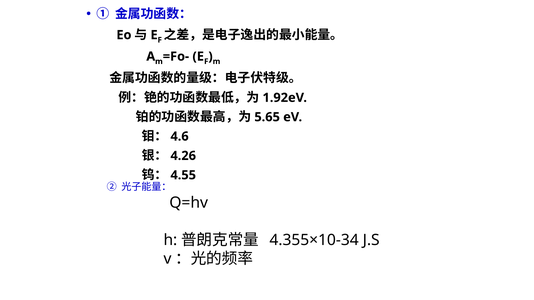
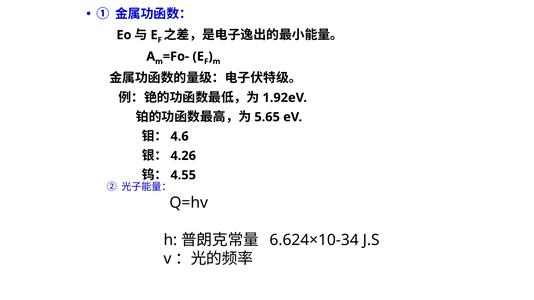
4.355×10-34: 4.355×10-34 -> 6.624×10-34 (314, 240)
